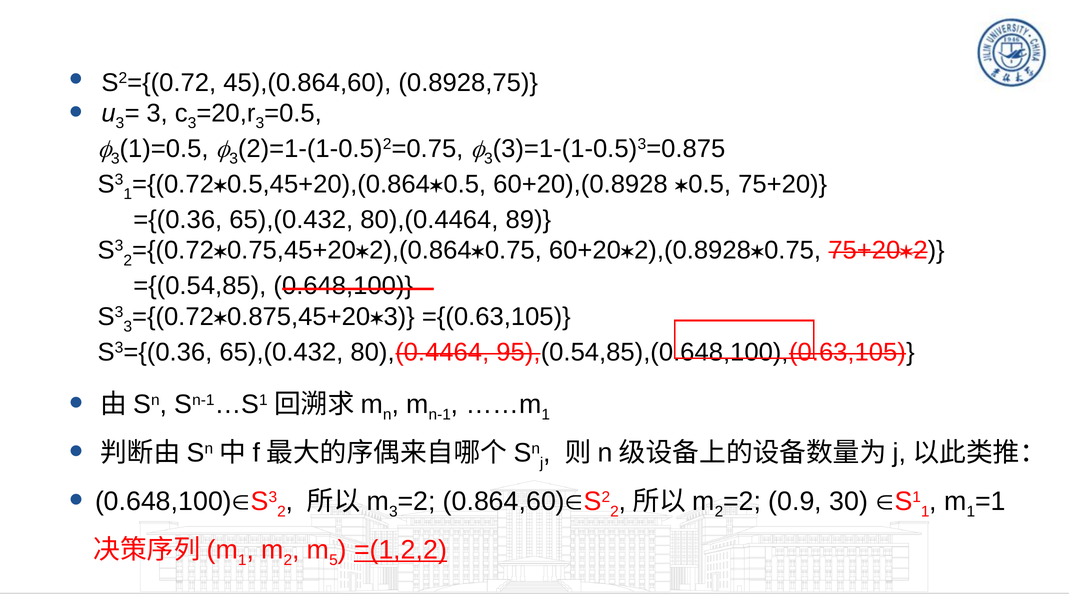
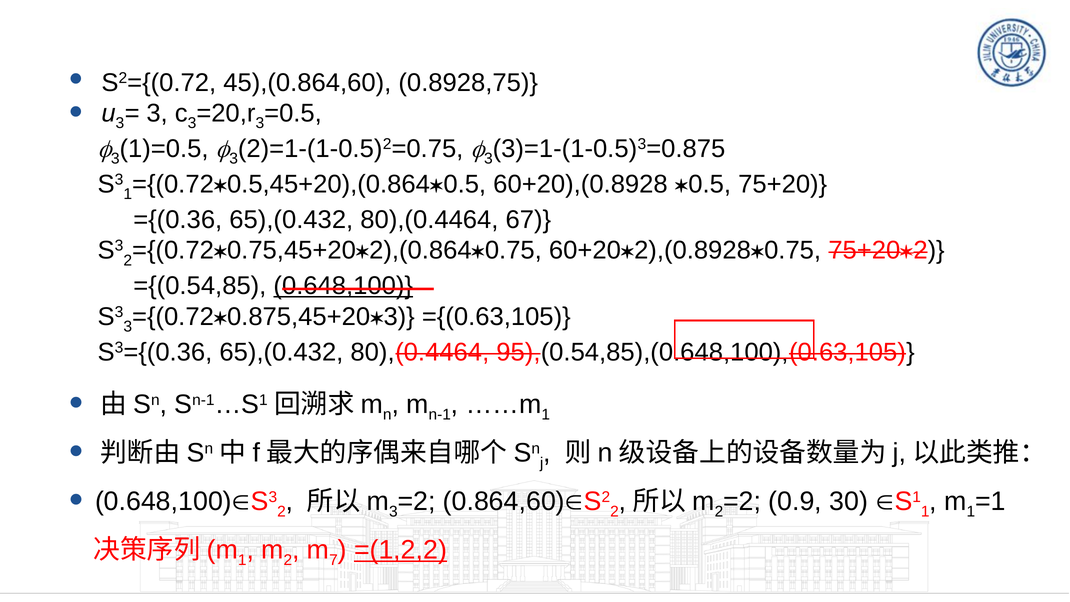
89: 89 -> 67 (528, 220)
0.648,100 underline: none -> present (343, 286)
5: 5 -> 7 (334, 560)
